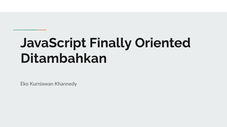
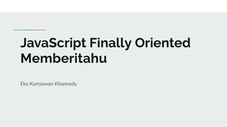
Ditambahkan: Ditambahkan -> Memberitahu (64, 59)
